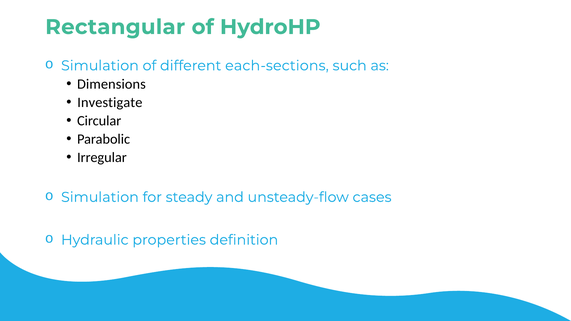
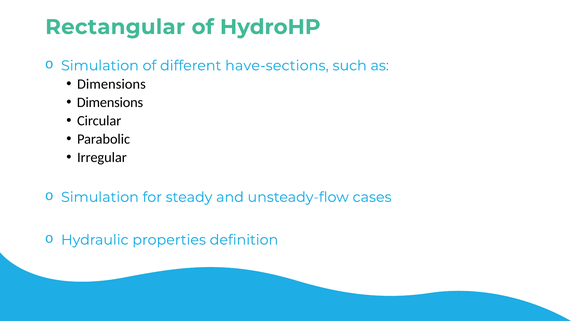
each-sections: each-sections -> have-sections (277, 66)
Investigate: Investigate -> Dimensions (110, 102)
